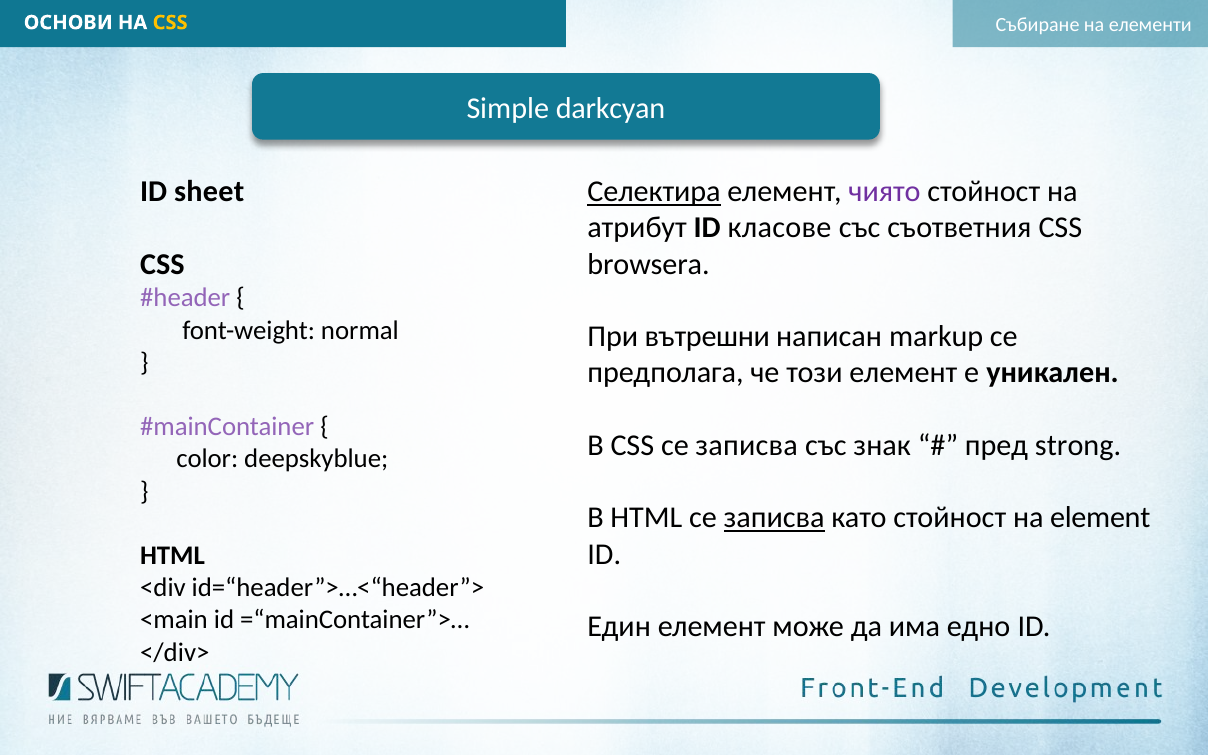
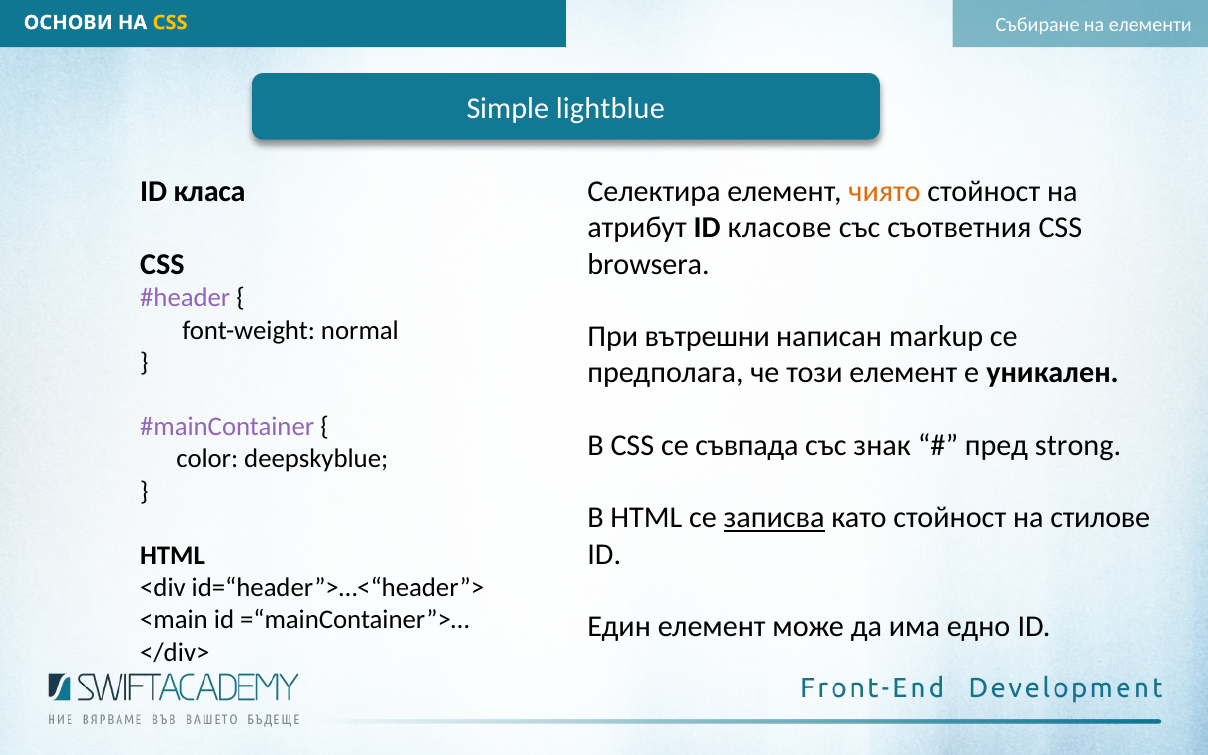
darkcyan: darkcyan -> lightblue (610, 108)
sheet: sheet -> класа (210, 192)
Селектира underline: present -> none (654, 192)
чиято colour: purple -> orange (885, 192)
CSS се записва: записва -> съвпада (747, 445)
element: element -> стилове (1100, 518)
